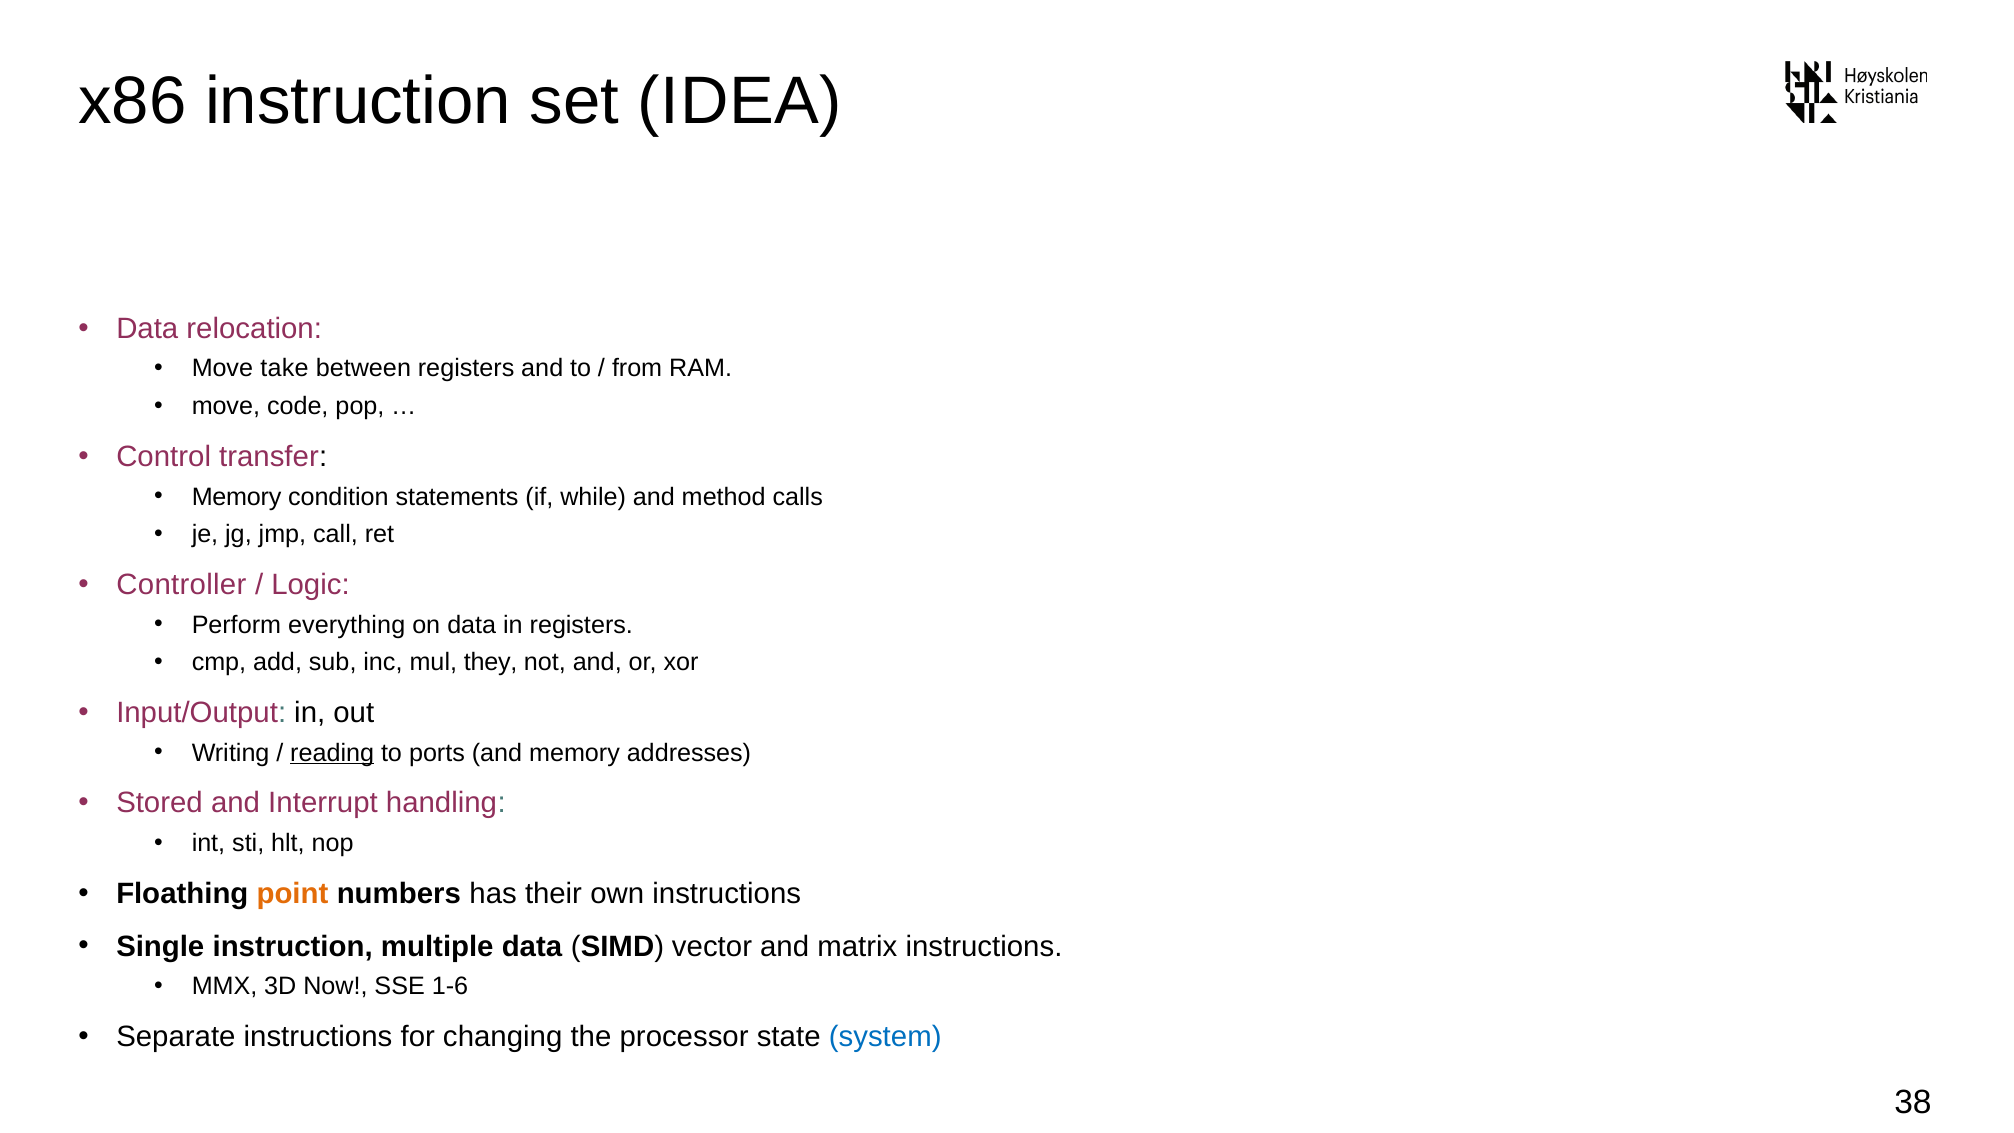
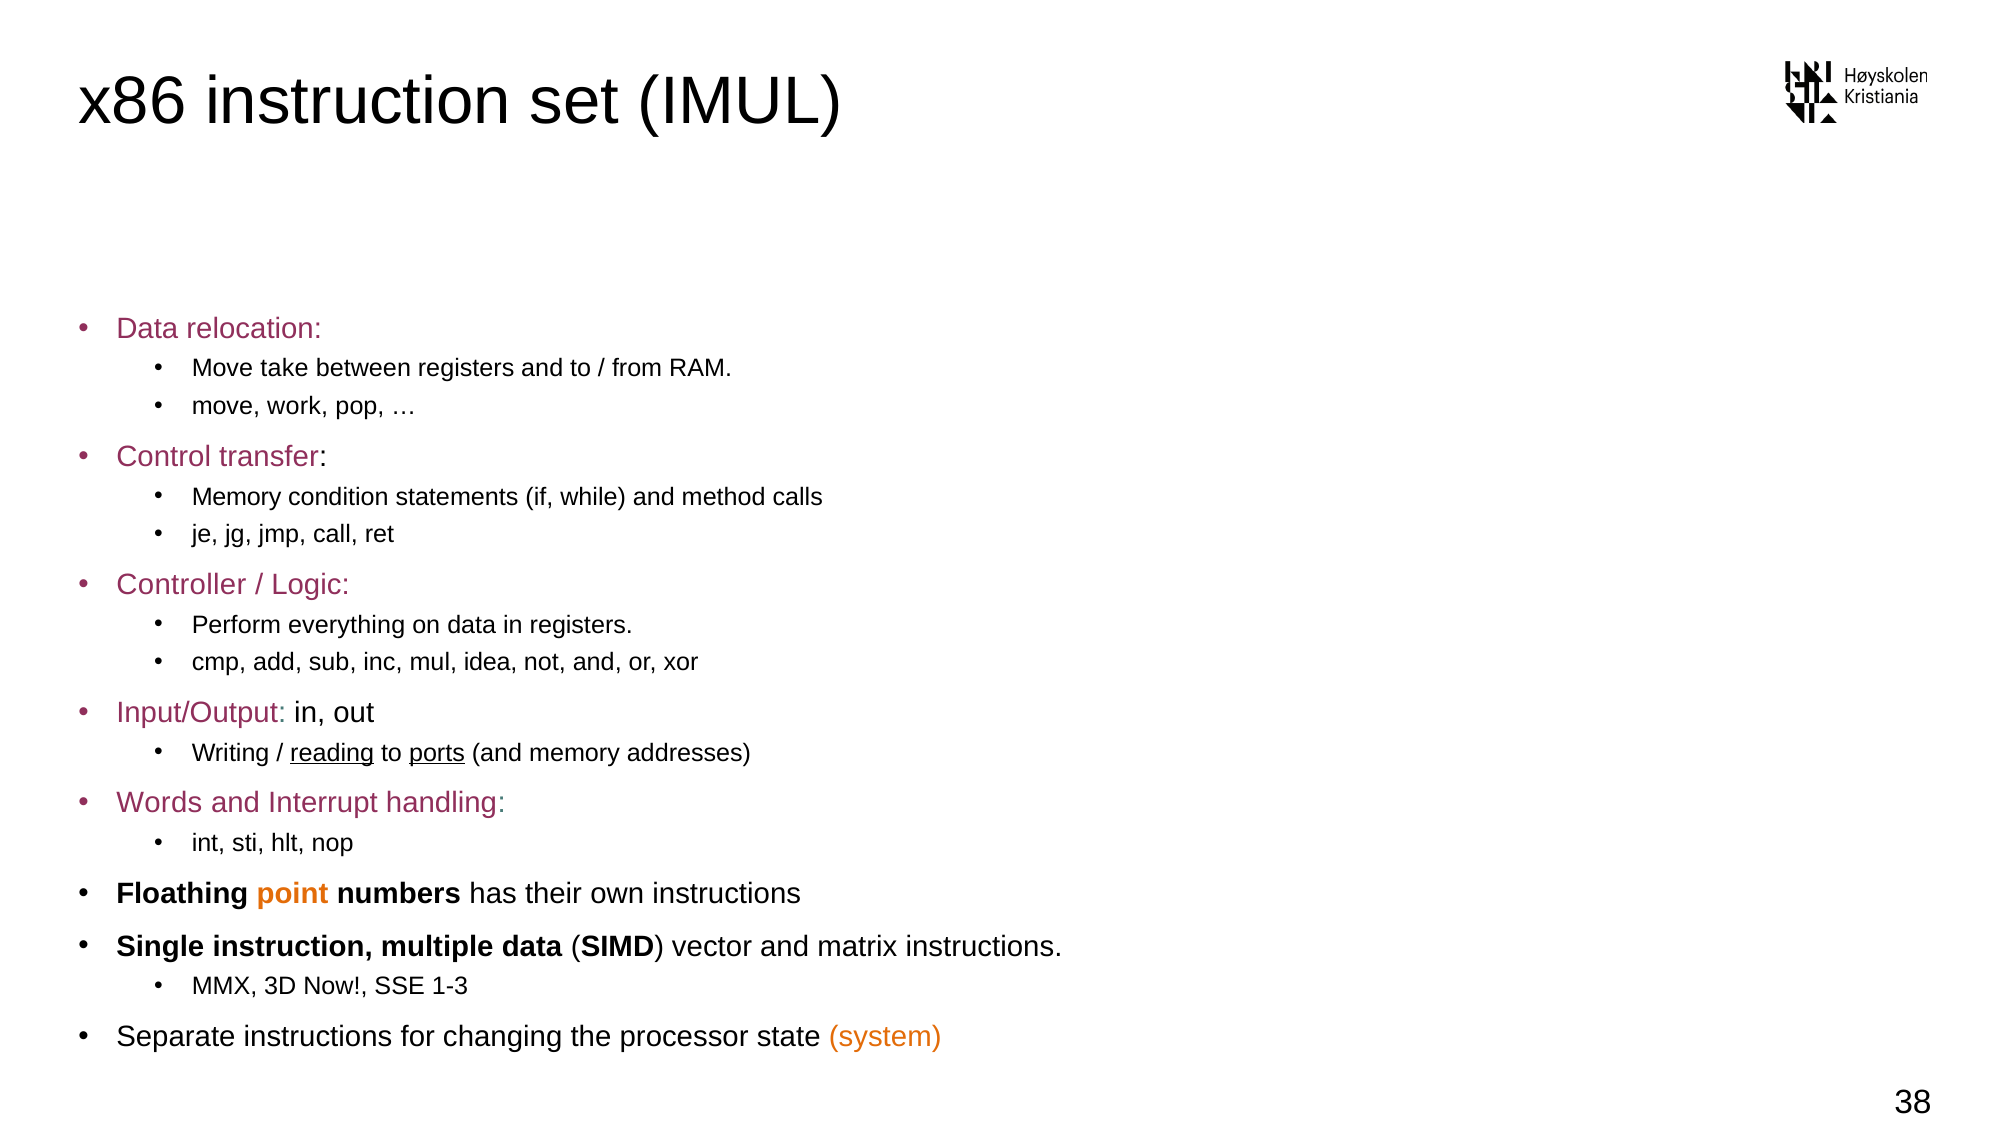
IDEA: IDEA -> IMUL (740, 101)
code: code -> work (298, 406)
they: they -> idea (491, 662)
ports underline: none -> present (437, 753)
Stored: Stored -> Words (159, 803)
1-6: 1-6 -> 1-3 (450, 986)
system colour: blue -> orange (885, 1037)
